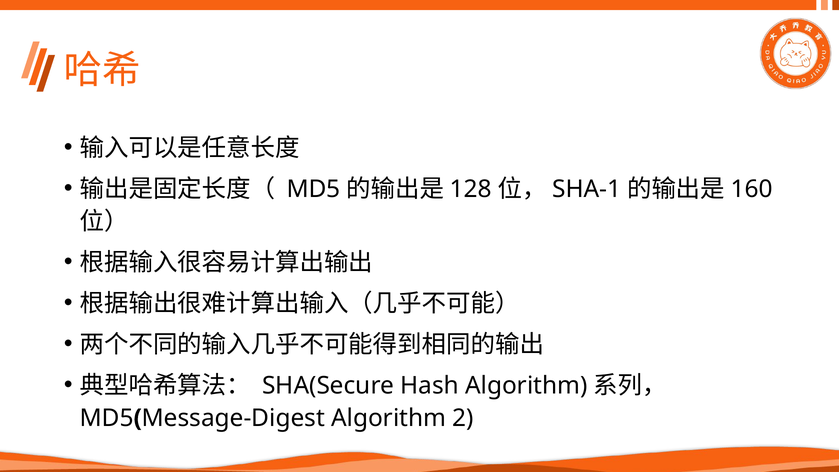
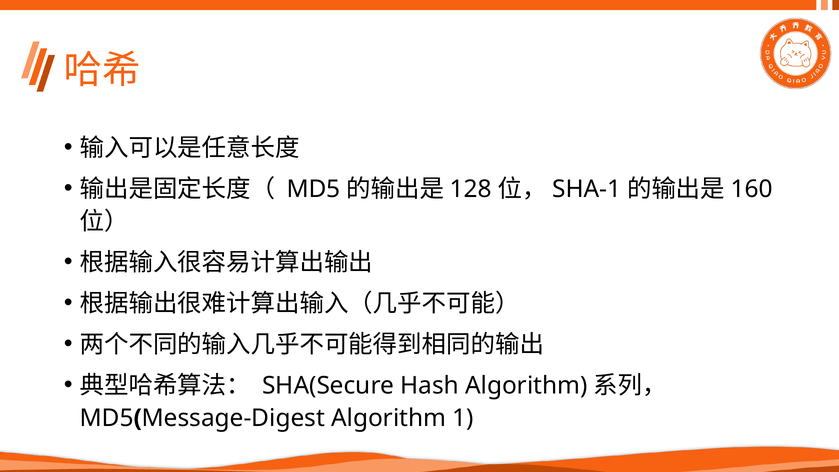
2: 2 -> 1 (463, 418)
